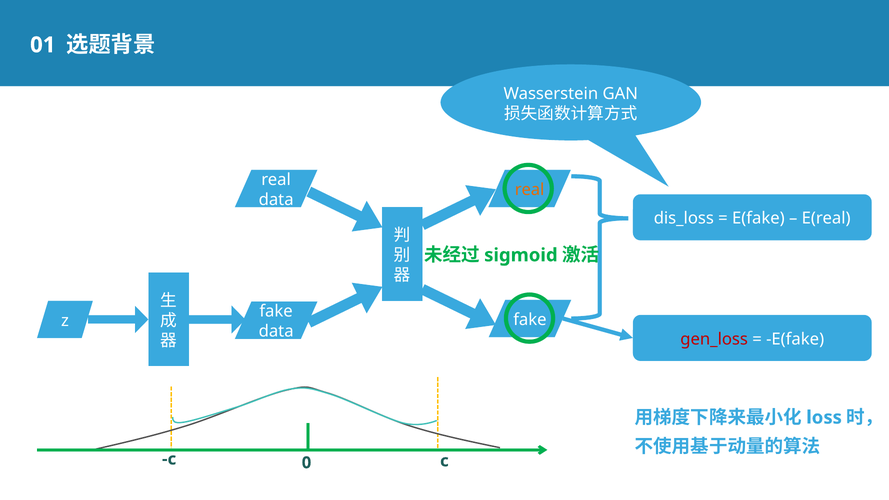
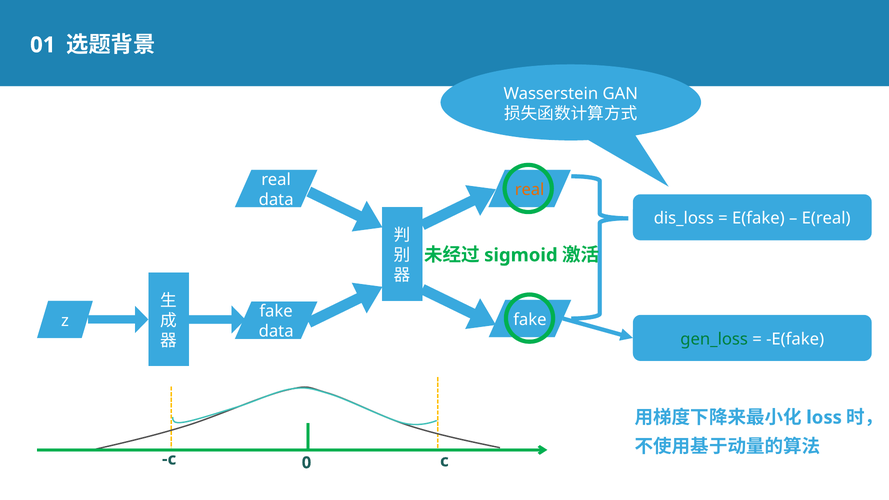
gen_loss colour: red -> green (714, 339)
